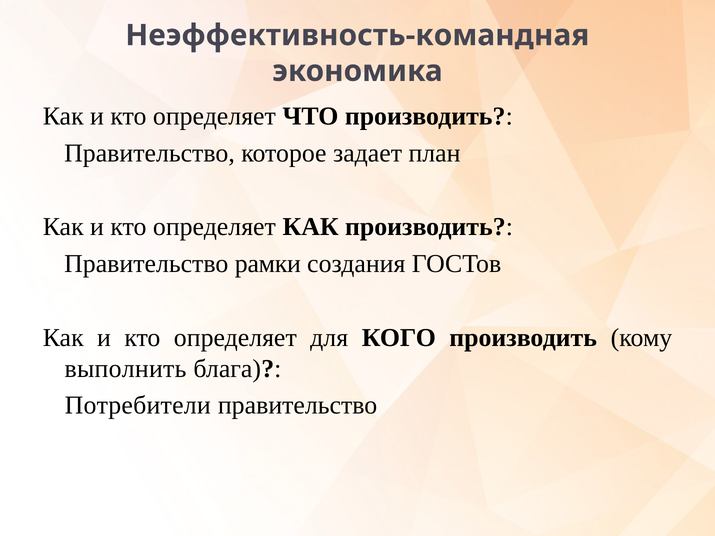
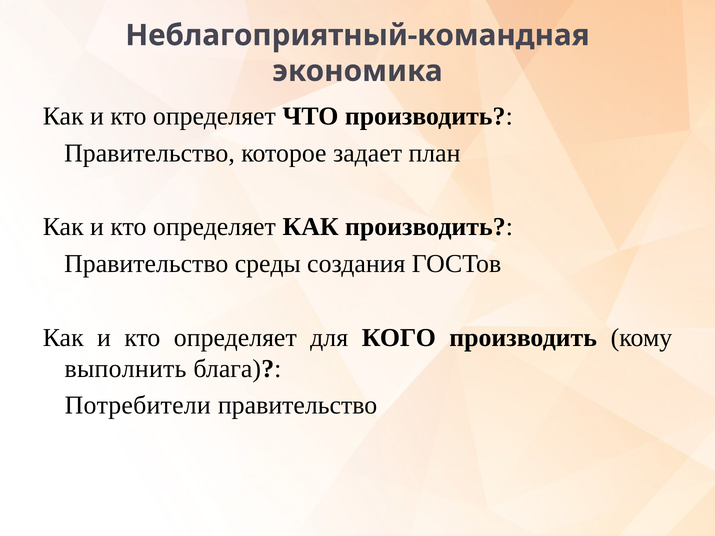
Неэффективность-командная: Неэффективность-командная -> Неблагоприятный-командная (357, 35)
рамки: рамки -> среды (268, 264)
